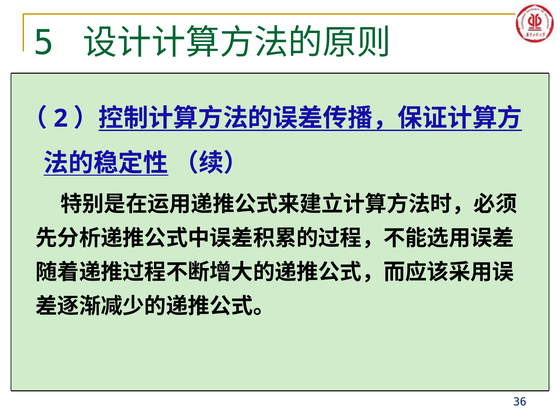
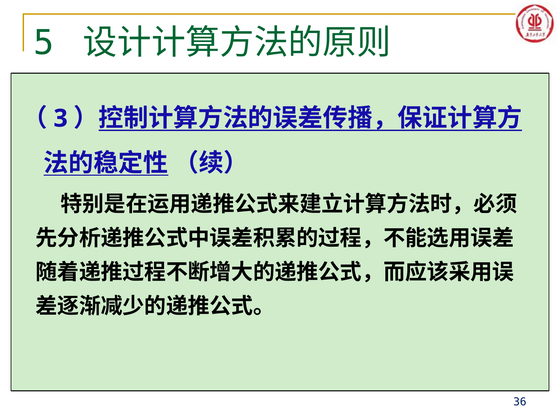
2: 2 -> 3 (61, 118)
